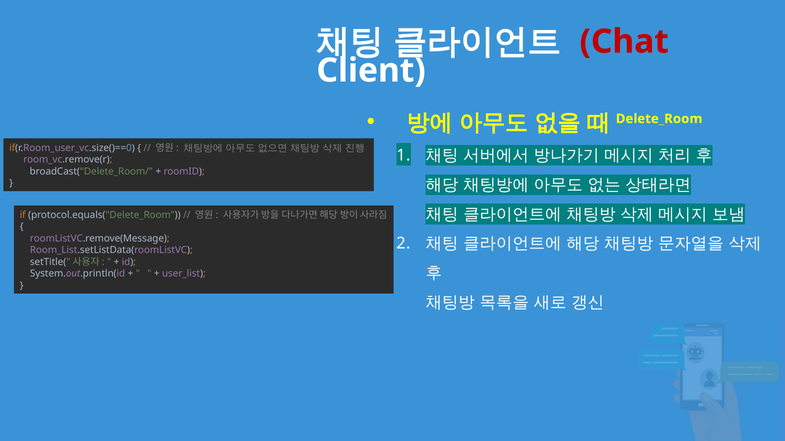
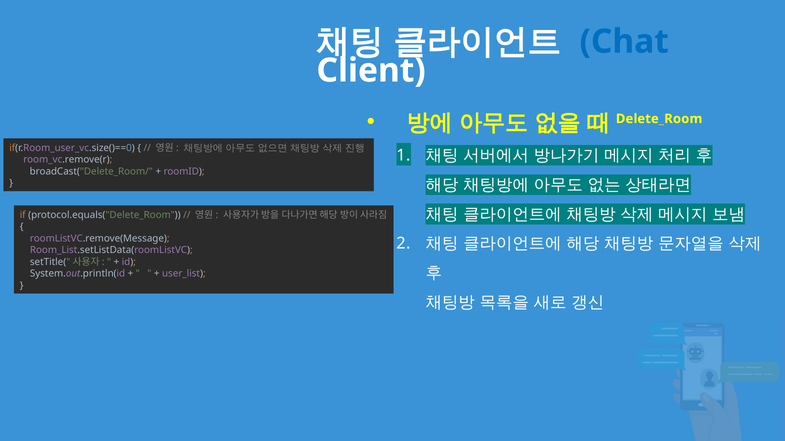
Chat colour: red -> blue (624, 42)
